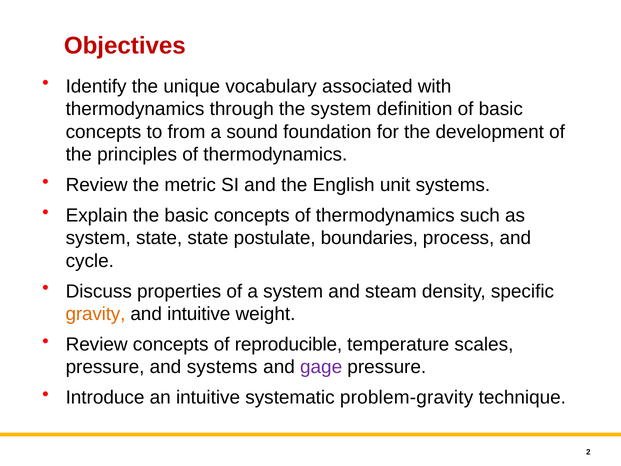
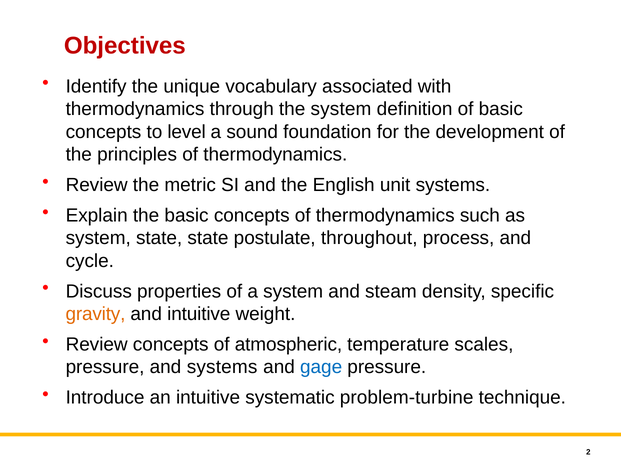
from: from -> level (187, 132)
boundaries: boundaries -> throughout (369, 238)
reproducible: reproducible -> atmospheric (288, 344)
gage colour: purple -> blue (321, 367)
problem-gravity: problem-gravity -> problem-turbine (407, 397)
